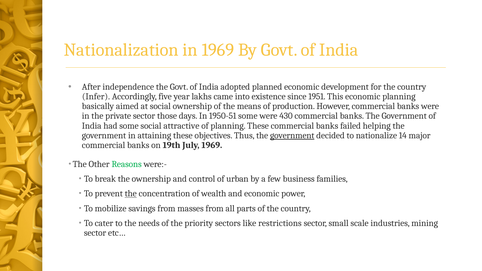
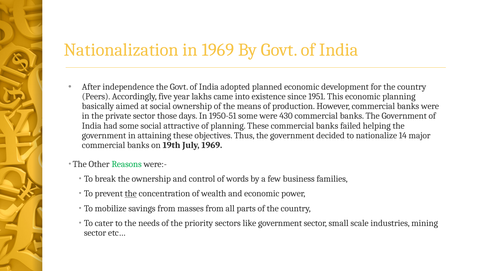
Infer: Infer -> Peers (96, 97)
government underline: present -> none (292, 136)
urban: urban -> words (237, 179)
like restrictions: restrictions -> government (280, 223)
